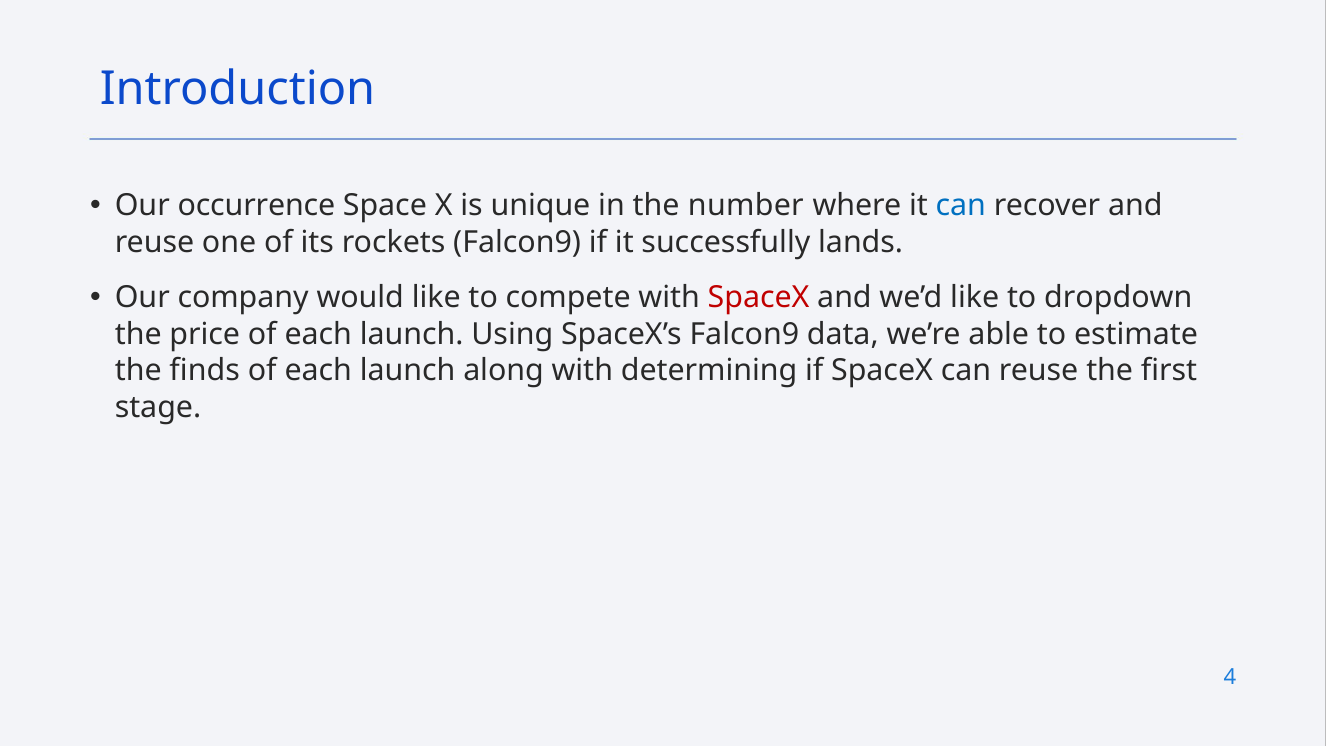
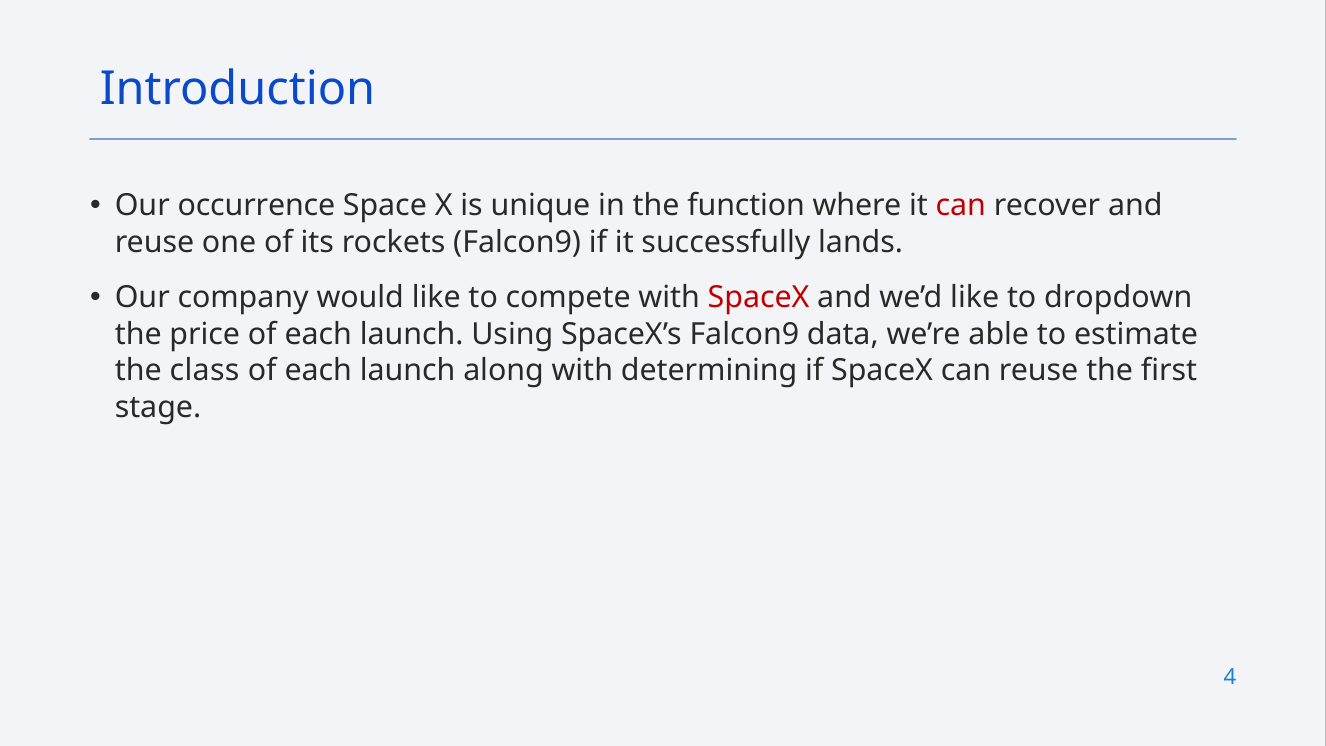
number: number -> function (746, 206)
can colour: blue -> red (961, 206)
finds: finds -> class (205, 371)
